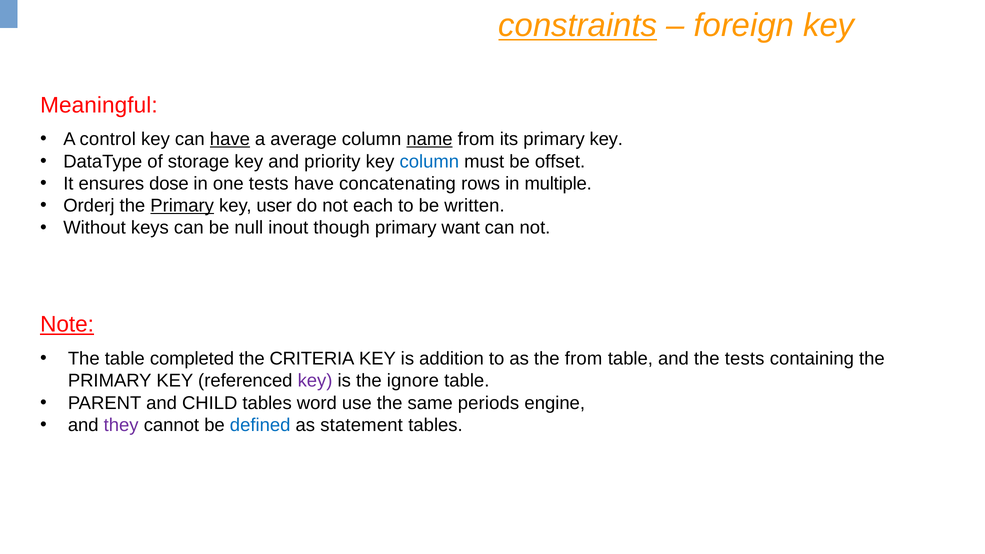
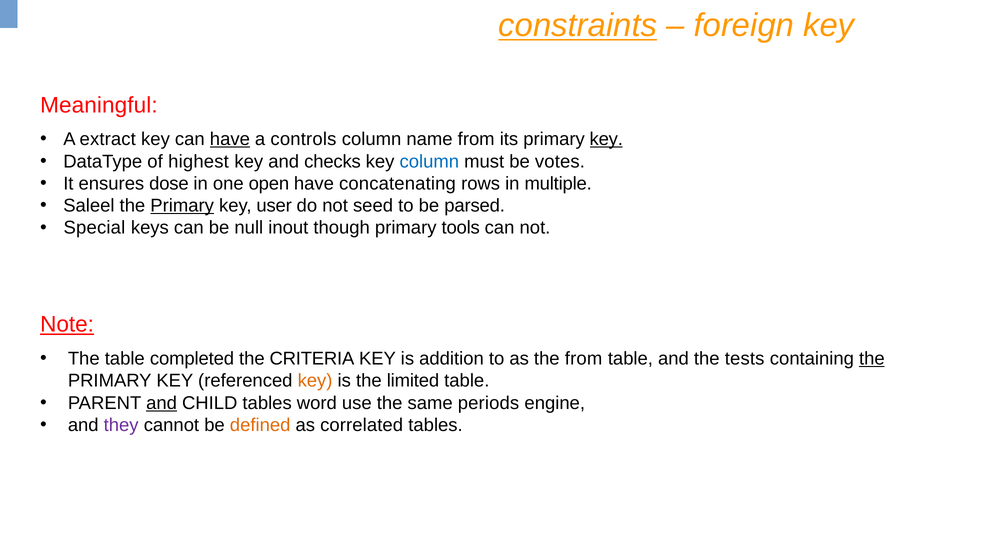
control: control -> extract (108, 139)
average: average -> controls (303, 139)
name underline: present -> none (430, 139)
key underline: none -> present (606, 139)
storage: storage -> highest (199, 161)
priority: priority -> checks (333, 161)
offset: offset -> votes (560, 161)
one tests: tests -> open (269, 184)
Orderj: Orderj -> Saleel (89, 206)
each: each -> seed (373, 206)
written: written -> parsed (475, 206)
Without: Without -> Special (94, 228)
want: want -> tools (461, 228)
the underline: none -> present (872, 359)
key colour: purple -> orange (315, 381)
ignore: ignore -> limited (413, 381)
and underline: none -> present (162, 403)
defined colour: blue -> orange (260, 425)
statement: statement -> correlated (362, 425)
